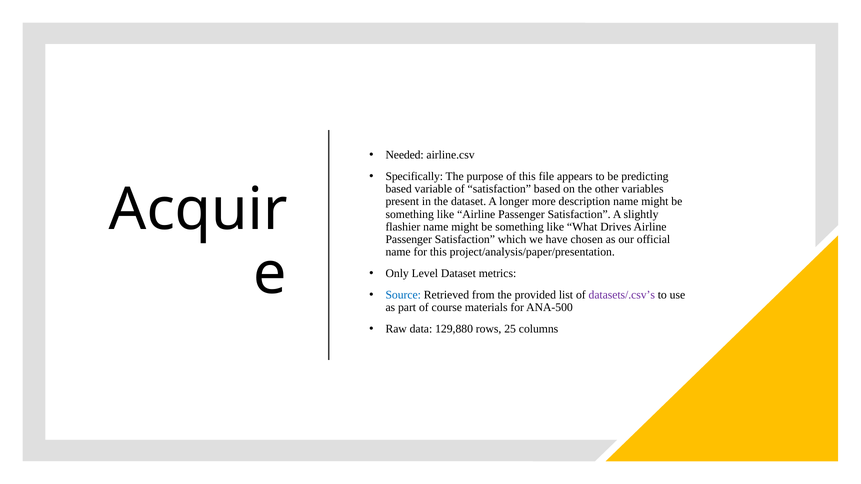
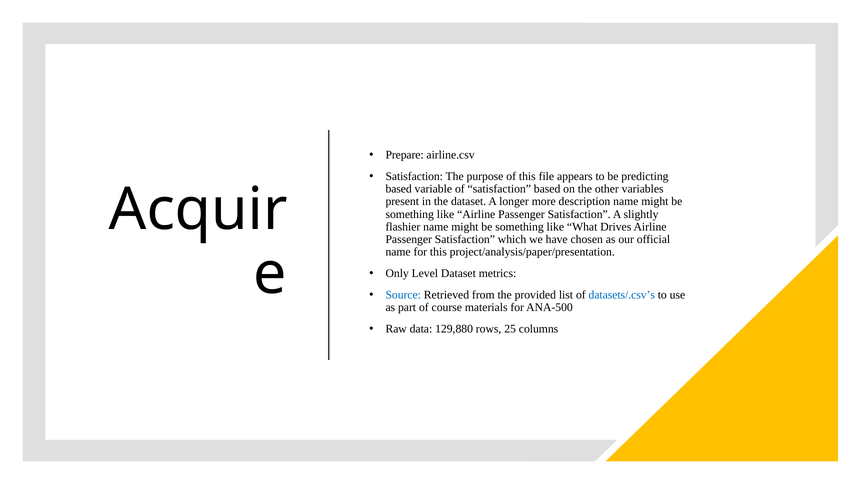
Needed: Needed -> Prepare (405, 155)
Specifically: Specifically -> Satisfaction (414, 177)
datasets/.csv’s colour: purple -> blue (622, 295)
